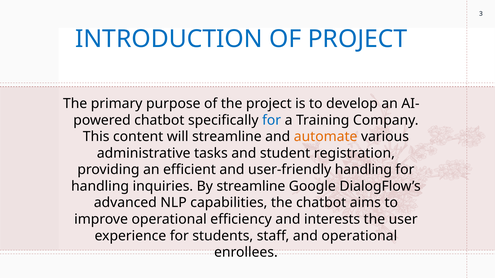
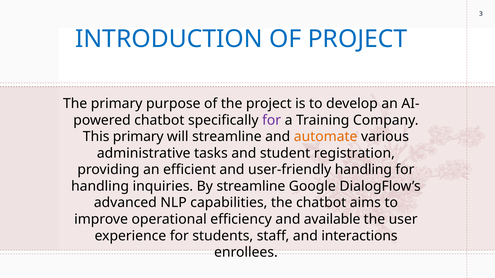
for colour: blue -> purple (272, 120)
This content: content -> primary (138, 137)
interests: interests -> available (332, 220)
and operational: operational -> interactions (359, 236)
